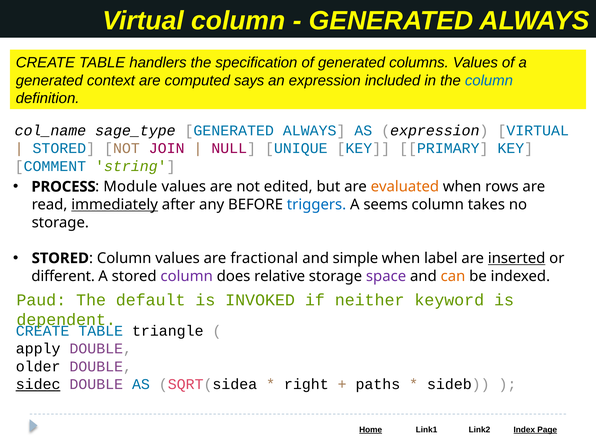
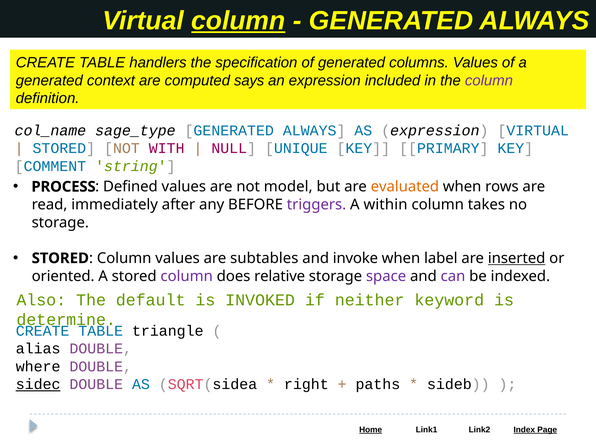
column underline: none -> present (238, 21)
column colour: blue -> purple (489, 80)
JOIN: JOIN -> WITH (167, 148)
Module: Module -> Defined (130, 187)
edited: edited -> model (288, 187)
immediately underline: present -> none (115, 205)
triggers colour: blue -> purple (317, 205)
seems: seems -> within (385, 205)
fractional: fractional -> subtables (264, 258)
simple: simple -> invoke (355, 258)
different: different -> oriented (63, 276)
can colour: orange -> purple (453, 276)
Paud: Paud -> Also (41, 300)
dependent: dependent -> determine (66, 320)
apply: apply -> alias (38, 349)
older: older -> where (38, 367)
